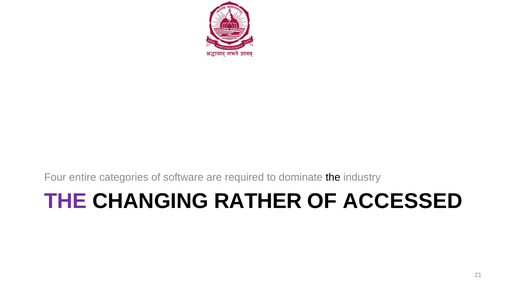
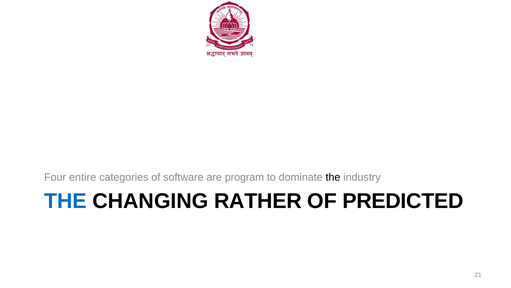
required: required -> program (244, 177)
THE colour: purple -> blue (65, 201)
ACCESSED: ACCESSED -> PREDICTED (403, 201)
